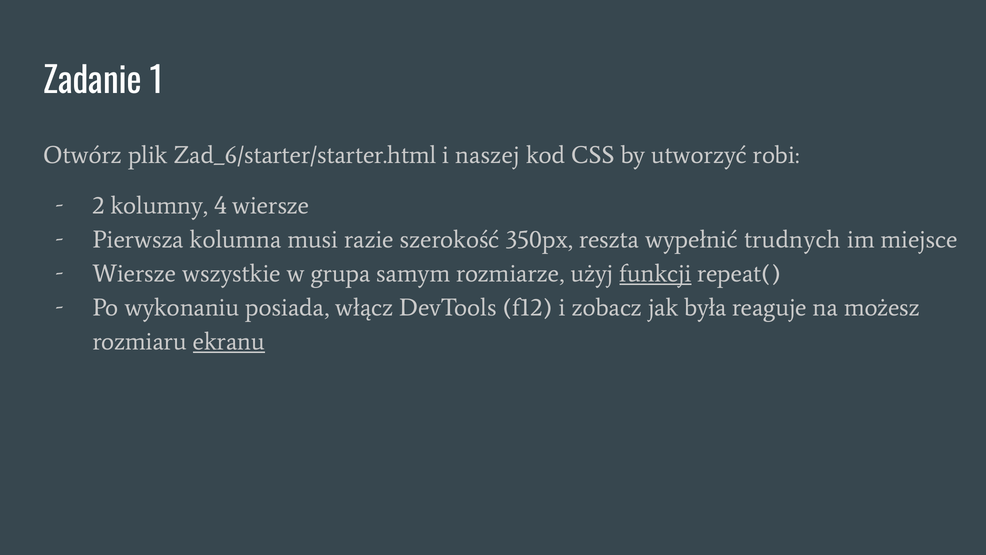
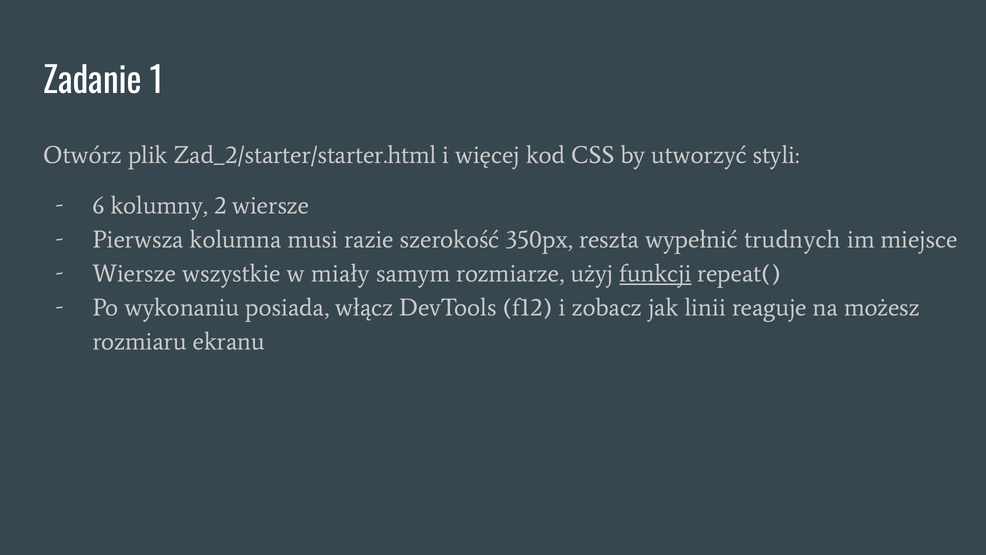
Zad_6/starter/starter.html: Zad_6/starter/starter.html -> Zad_2/starter/starter.html (305, 155)
naszej: naszej -> więcej (488, 155)
robi: robi -> styli (776, 155)
2: 2 -> 6 (99, 205)
4: 4 -> 2 (220, 205)
grupa: grupa -> miały (340, 273)
była: była -> linii (705, 308)
ekranu underline: present -> none (229, 342)
